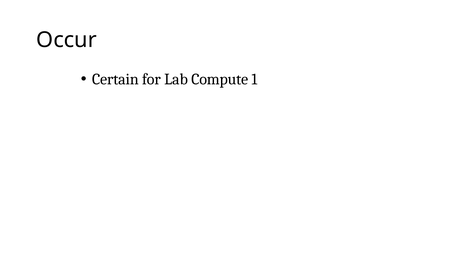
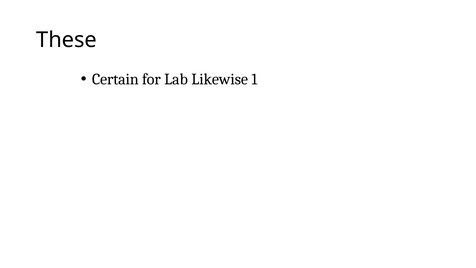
Occur: Occur -> These (67, 40)
Compute: Compute -> Likewise (220, 79)
